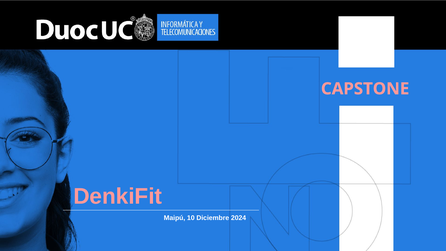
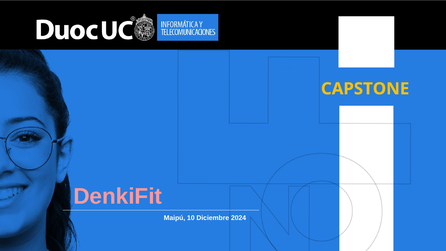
CAPSTONE colour: pink -> yellow (365, 89)
